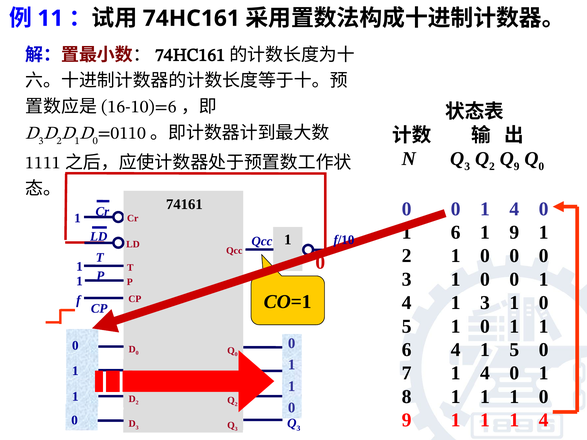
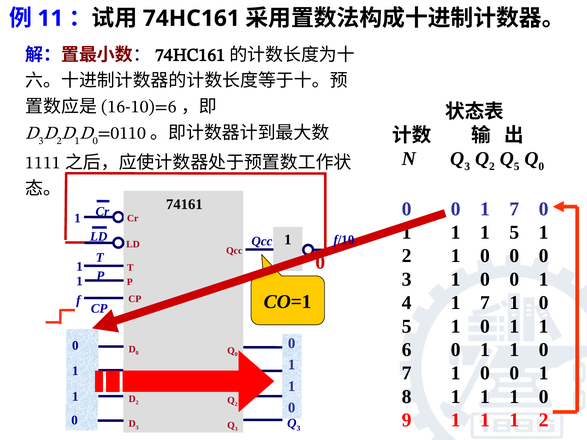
9: 9 -> 5 (517, 166)
4: 4 -> 7 (514, 209)
6: 6 -> 1 (456, 233)
1 9: 9 -> 5 (514, 233)
3: 3 -> 7 (485, 303)
6 4: 4 -> 0 (456, 350)
5: 5 -> 1 (514, 350)
4: 4 -> 0 (485, 373)
1 1 4: 4 -> 2 (544, 420)
